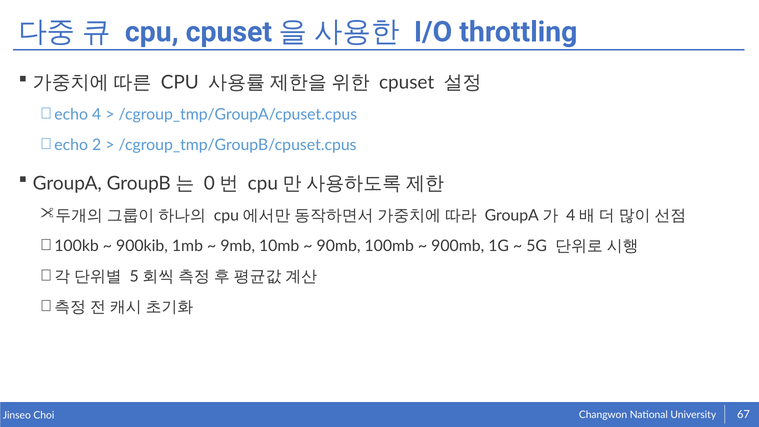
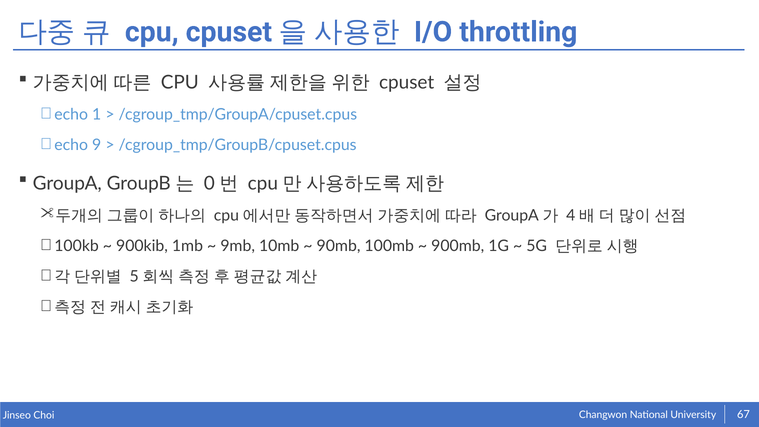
echo 4: 4 -> 1 (97, 115)
2: 2 -> 9 (97, 145)
